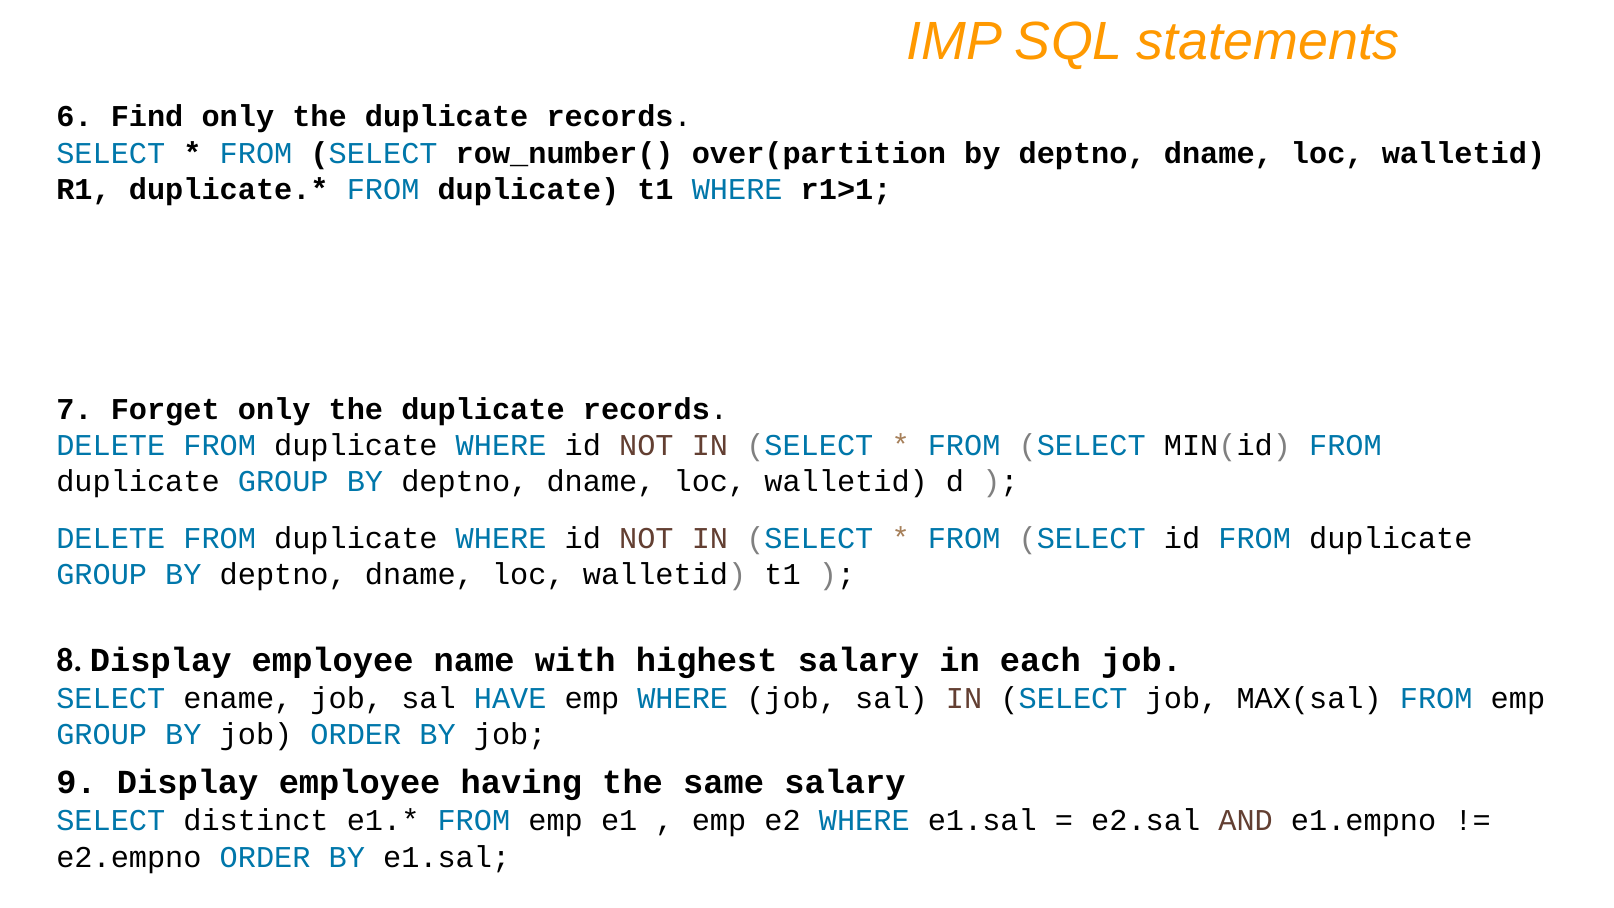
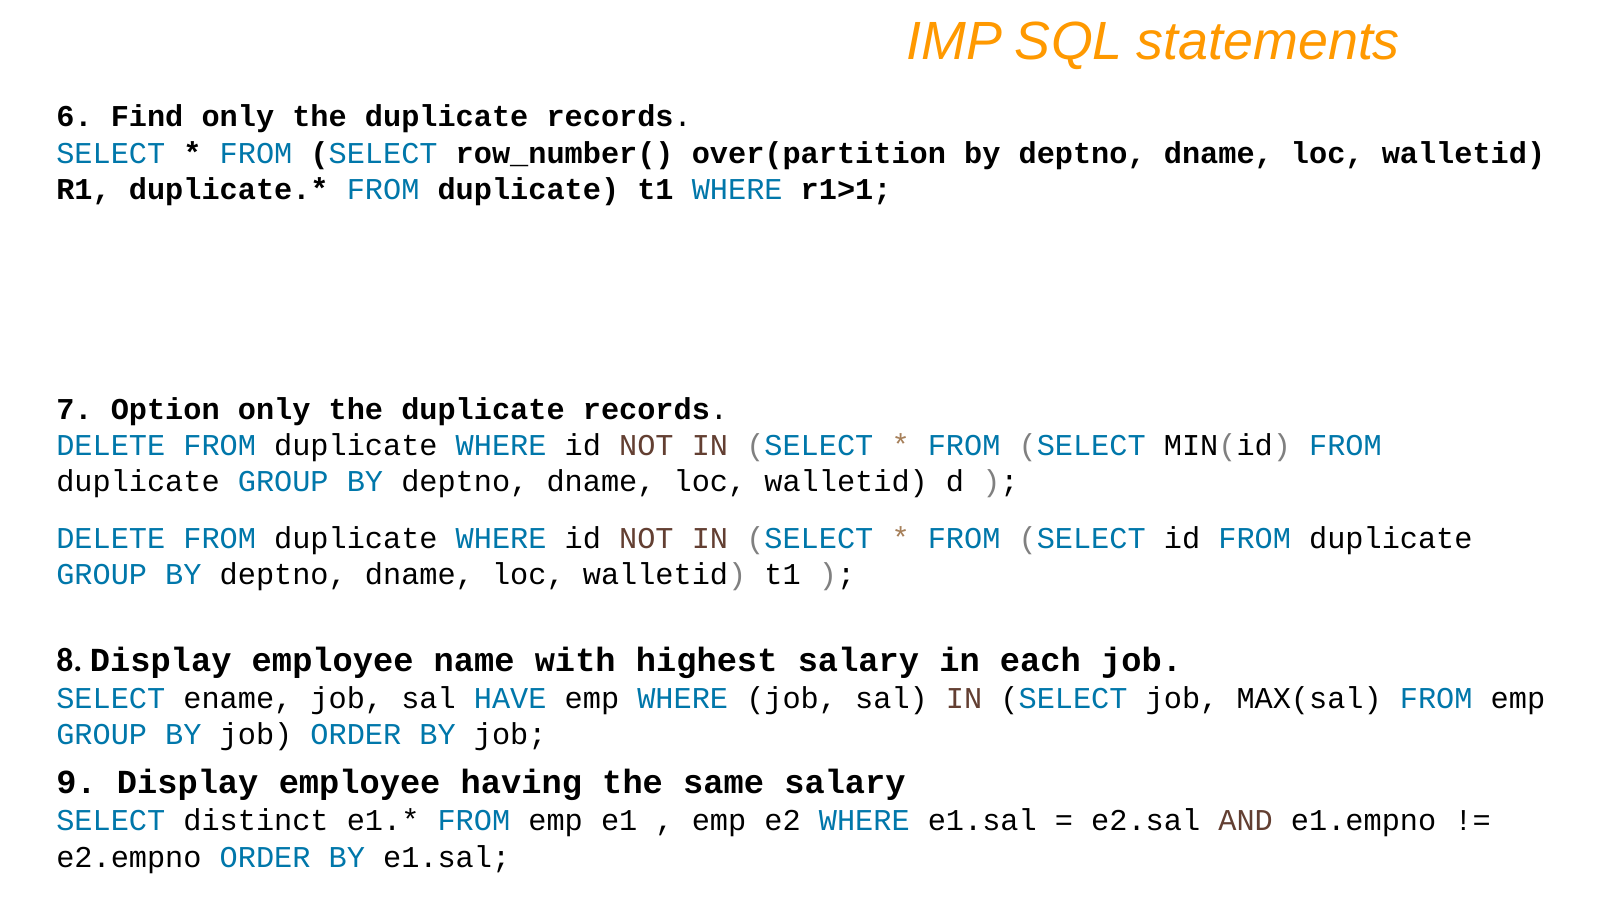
Forget: Forget -> Option (165, 409)
